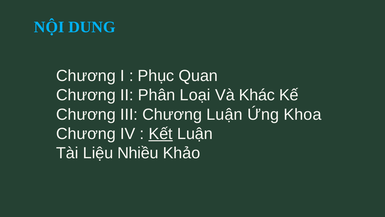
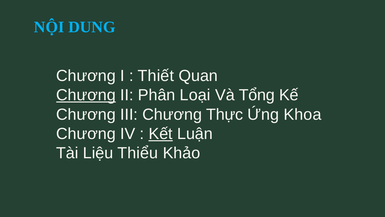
Phục: Phục -> Thiết (156, 76)
Chương underline: none -> present (86, 95)
Khác: Khác -> Tổng (257, 95)
Chương Luận: Luận -> Thực (225, 114)
Nhiều: Nhiều -> Thiểu (138, 153)
